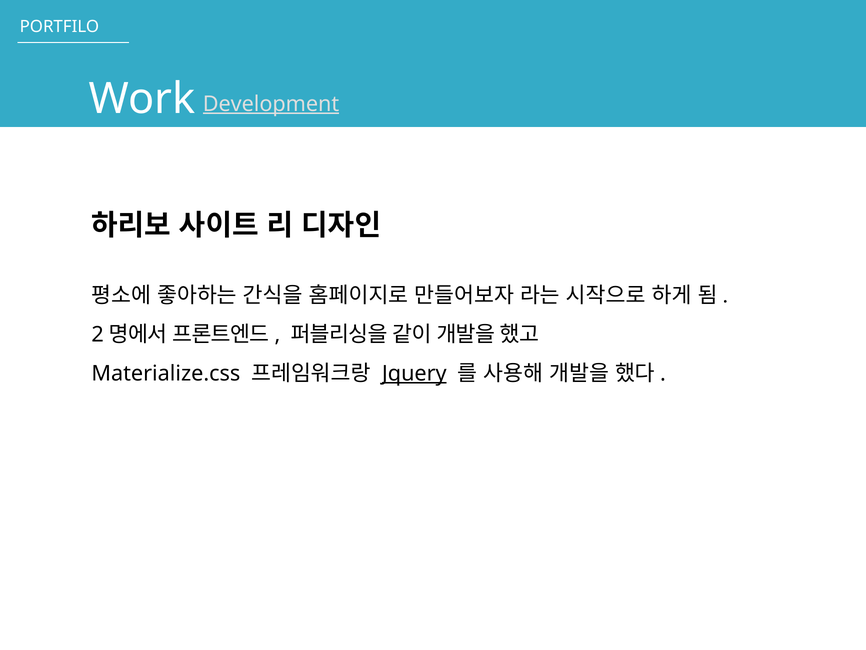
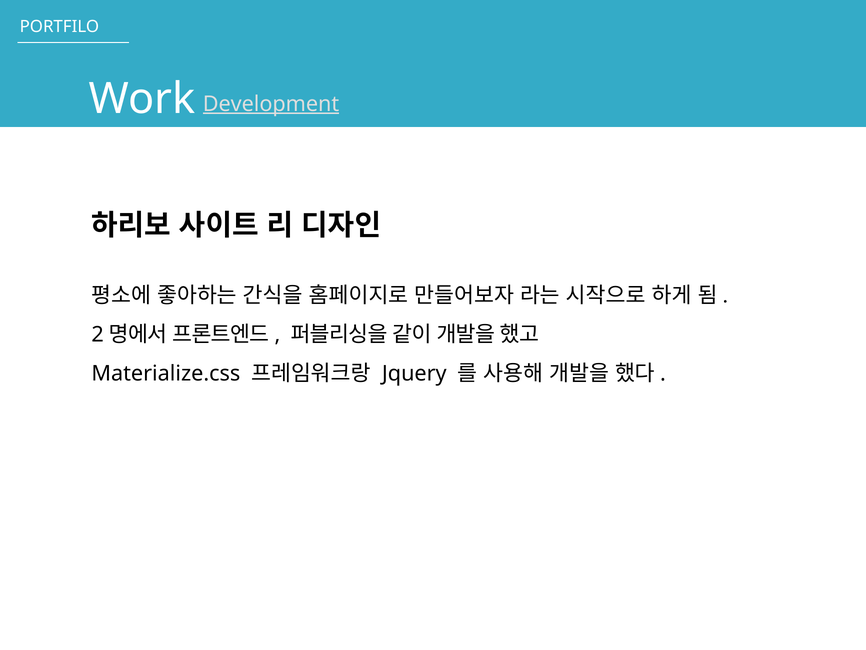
Jquery underline: present -> none (414, 373)
